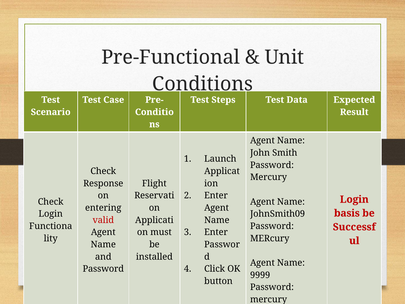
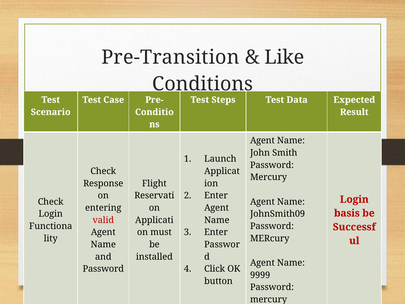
Pre-Functional: Pre-Functional -> Pre-Transition (171, 57)
Unit: Unit -> Like (284, 57)
